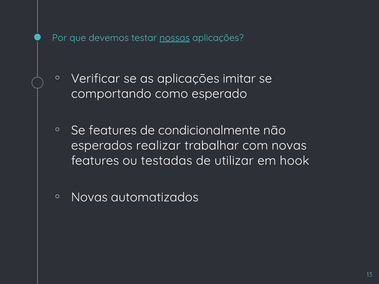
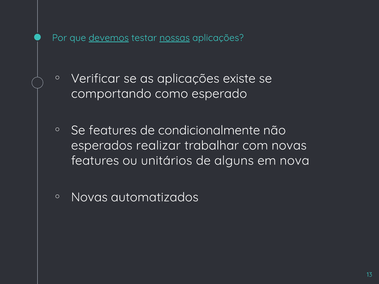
devemos underline: none -> present (109, 38)
imitar: imitar -> existe (239, 79)
testadas: testadas -> unitários (167, 161)
utilizar: utilizar -> alguns (234, 161)
hook: hook -> nova (294, 161)
